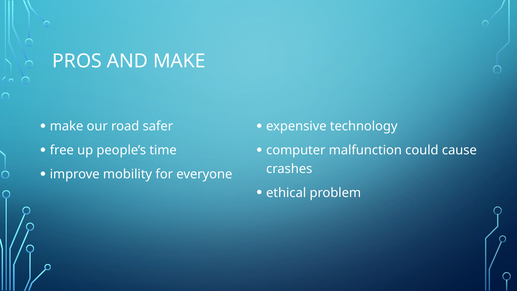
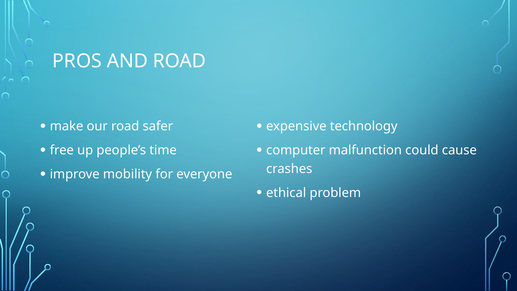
AND MAKE: MAKE -> ROAD (179, 61)
